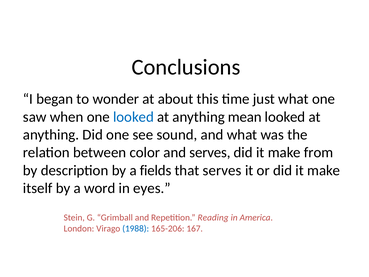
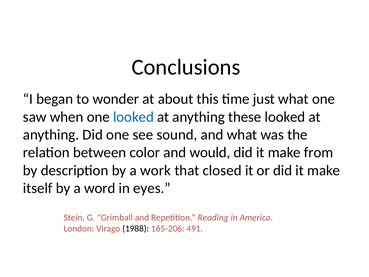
mean: mean -> these (245, 117)
and serves: serves -> would (210, 152)
fields: fields -> work (156, 170)
that serves: serves -> closed (222, 170)
1988 colour: blue -> black (136, 228)
167: 167 -> 491 (195, 228)
